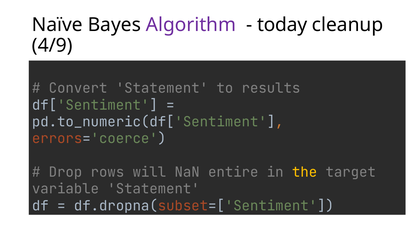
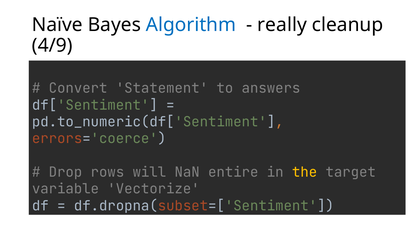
Algorithm colour: purple -> blue (191, 25)
today: today -> really (282, 25)
results: results -> answers (271, 88)
variable Statement: Statement -> Vectorize (154, 189)
